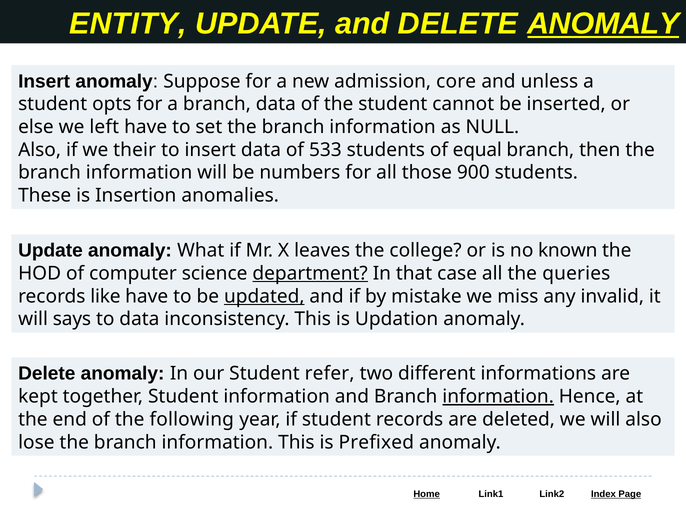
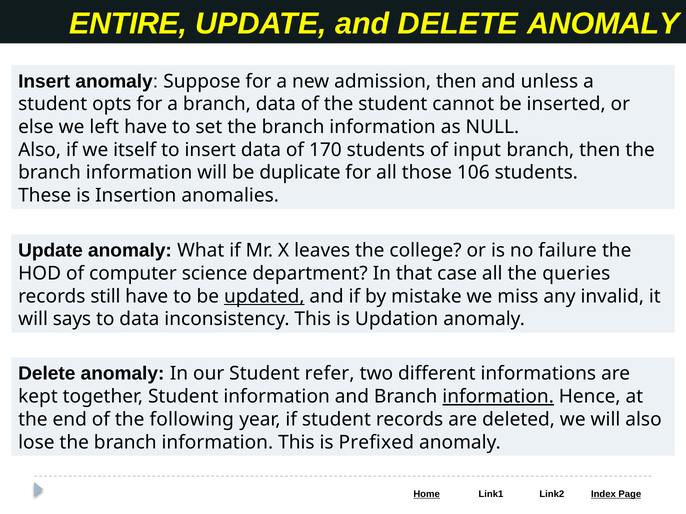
ENTITY: ENTITY -> ENTIRE (128, 24)
ANOMALY underline: present -> none (603, 24)
admission core: core -> then (456, 81)
their: their -> itself (135, 150)
533: 533 -> 170 (325, 150)
equal: equal -> input (477, 150)
numbers: numbers -> duplicate (300, 173)
900: 900 -> 106 (473, 173)
known: known -> failure (568, 251)
department underline: present -> none (310, 274)
like: like -> still (105, 297)
